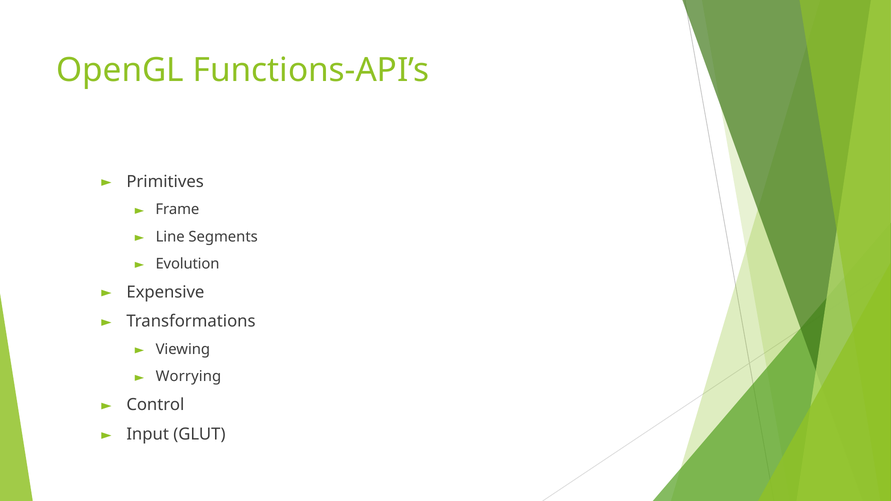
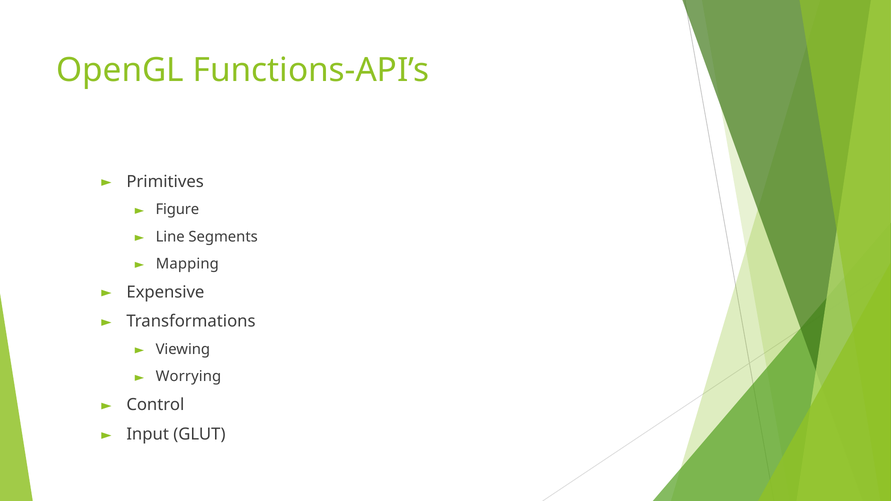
Frame: Frame -> Figure (177, 210)
Evolution: Evolution -> Mapping (187, 264)
